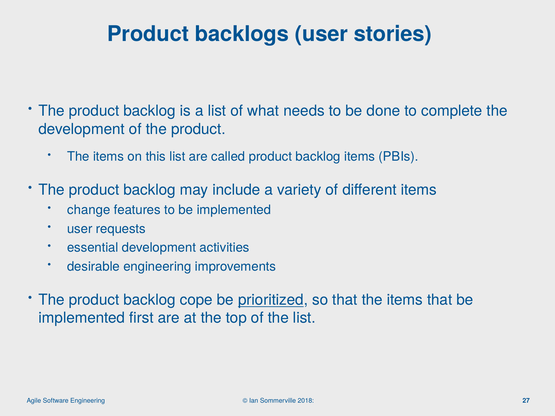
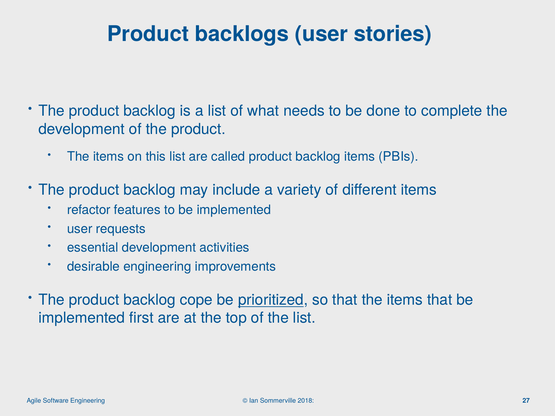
change: change -> refactor (89, 210)
